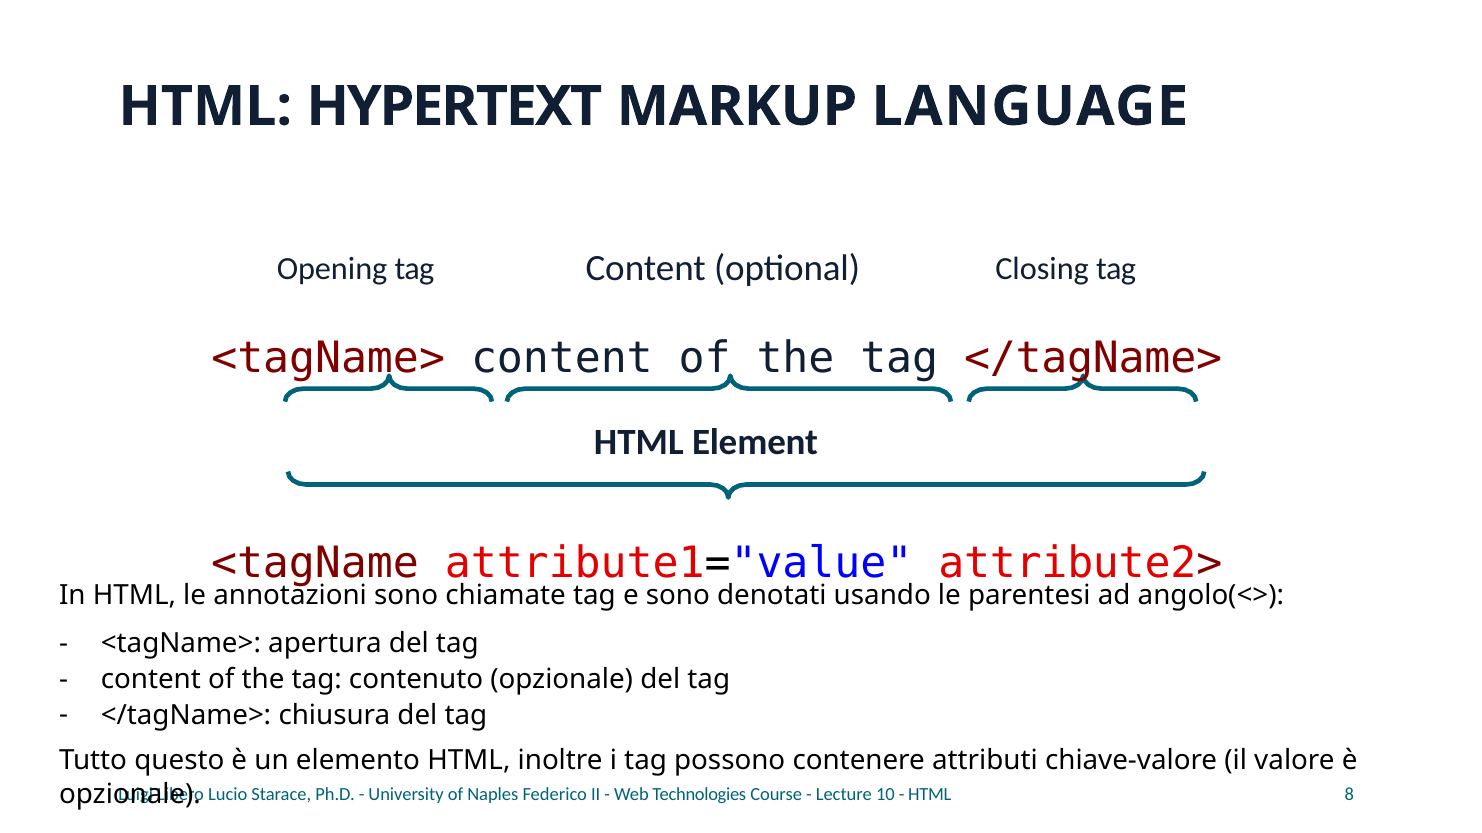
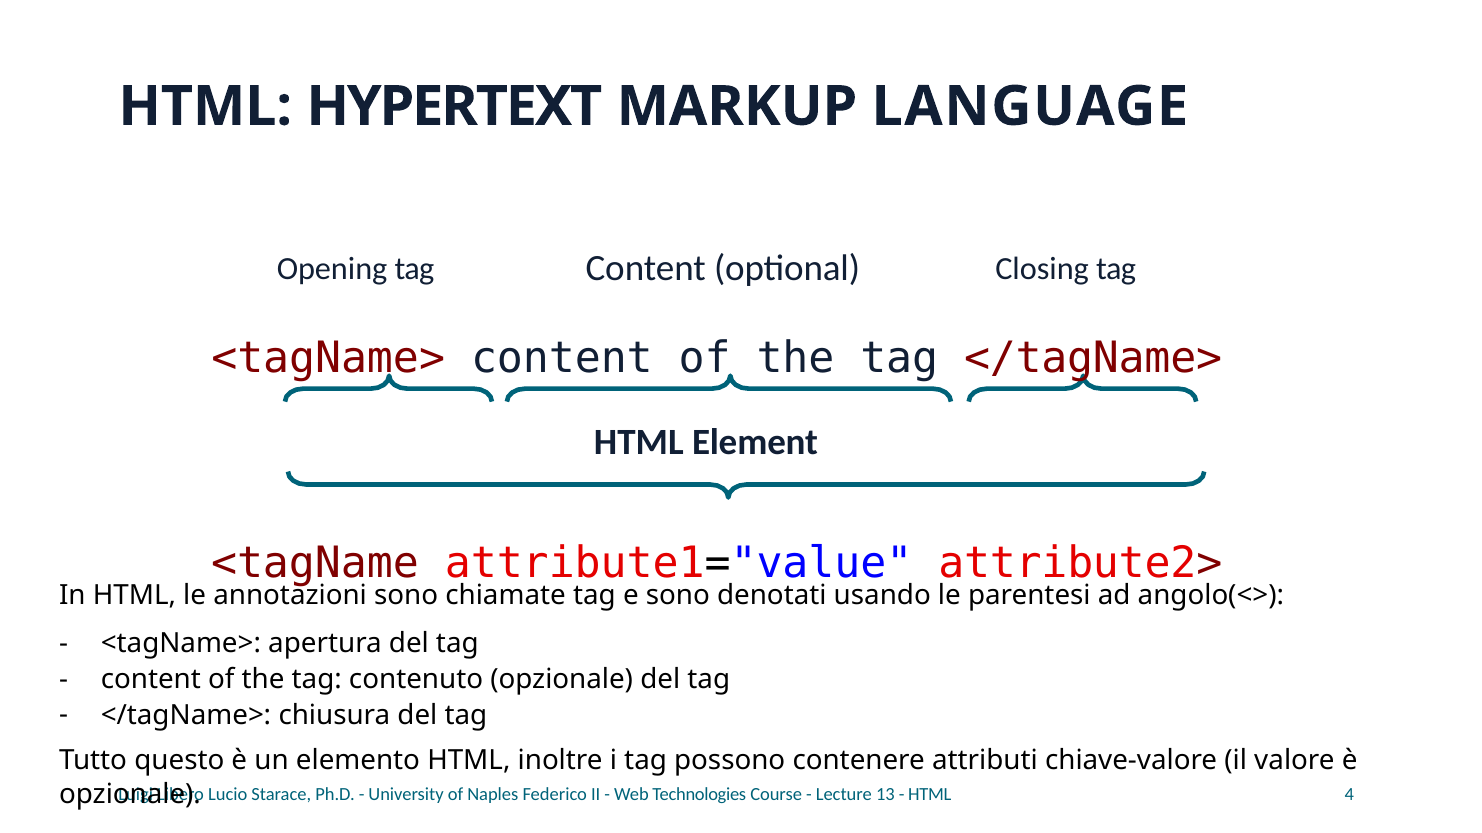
10: 10 -> 13 (885, 795)
8: 8 -> 4 (1349, 795)
